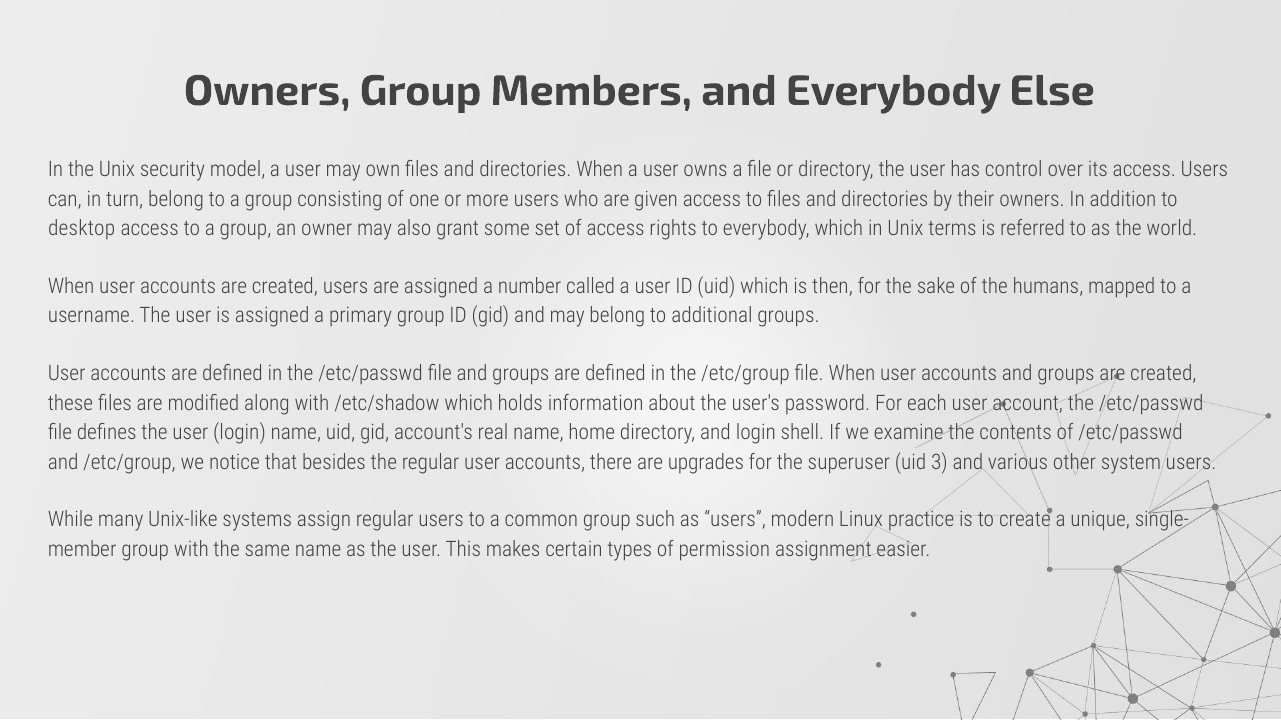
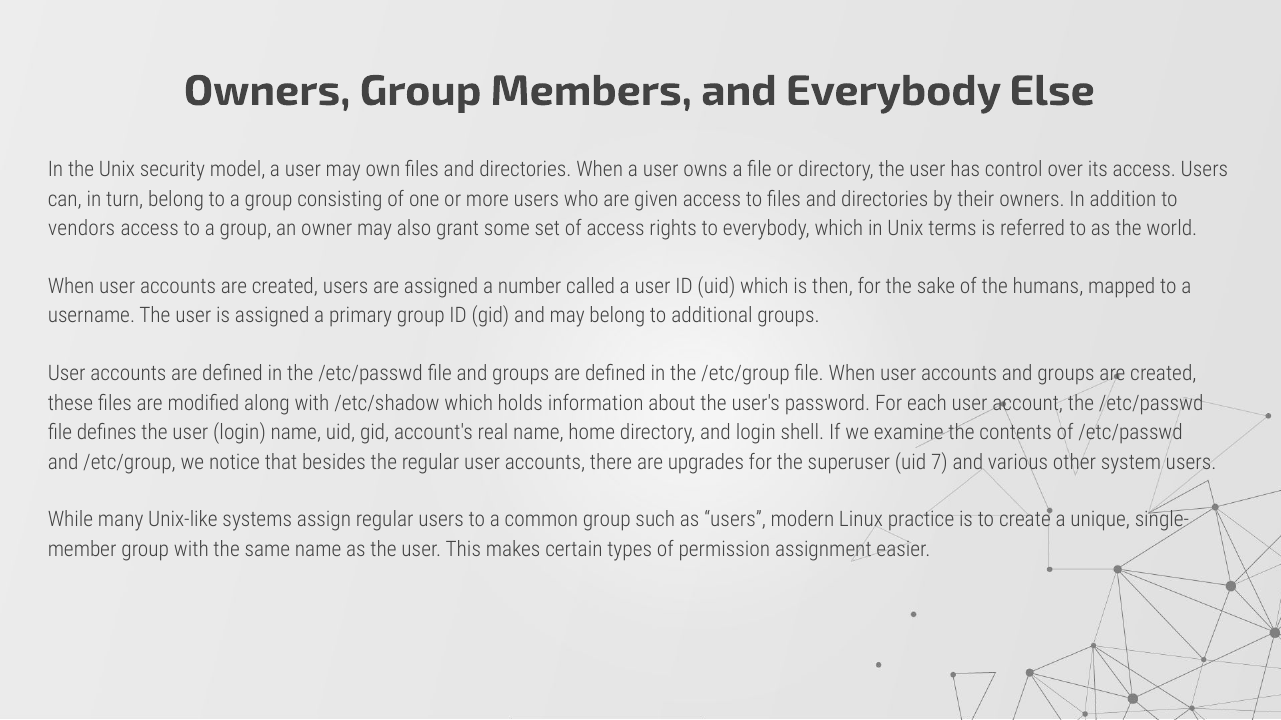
desktop: desktop -> vendors (82, 229)
3: 3 -> 7 (939, 462)
